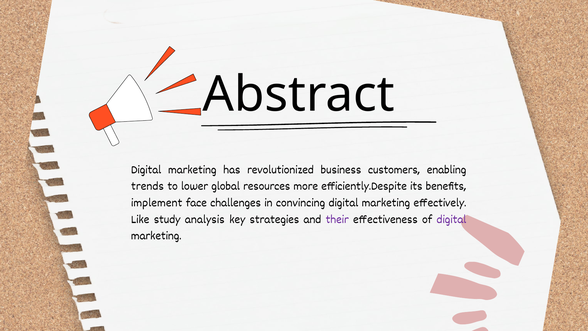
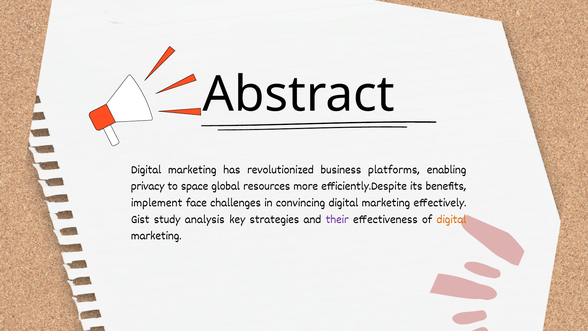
customers: customers -> platforms (394, 169)
trends: trends -> privacy (148, 186)
lower: lower -> space (195, 186)
Like: Like -> Gist (140, 219)
digital colour: purple -> orange (451, 219)
